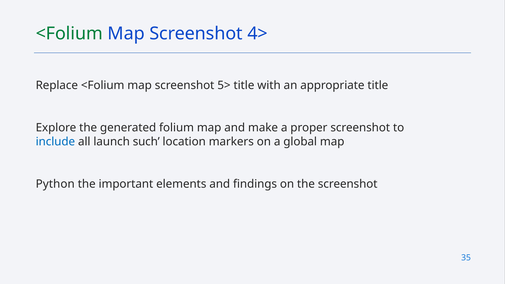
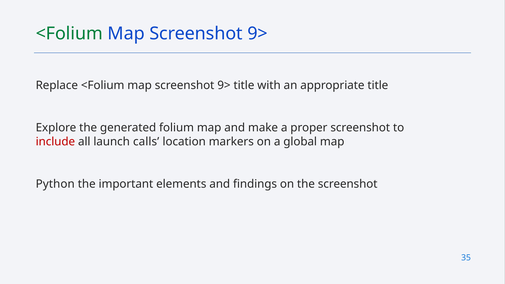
4>: 4> -> 9> (258, 34)
5>: 5> -> 9> (224, 85)
include colour: blue -> red (55, 142)
such: such -> calls (146, 142)
